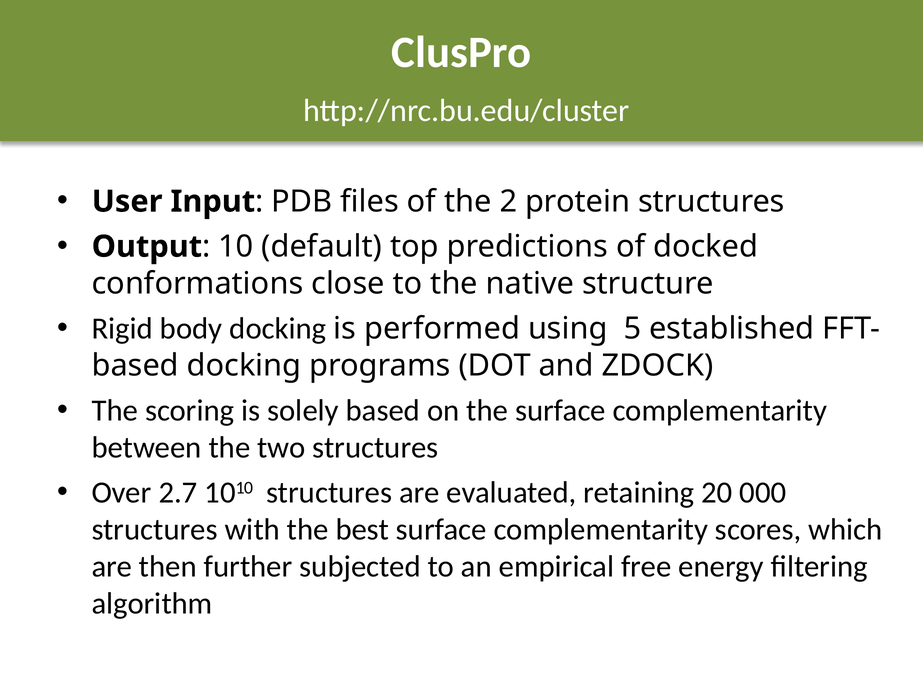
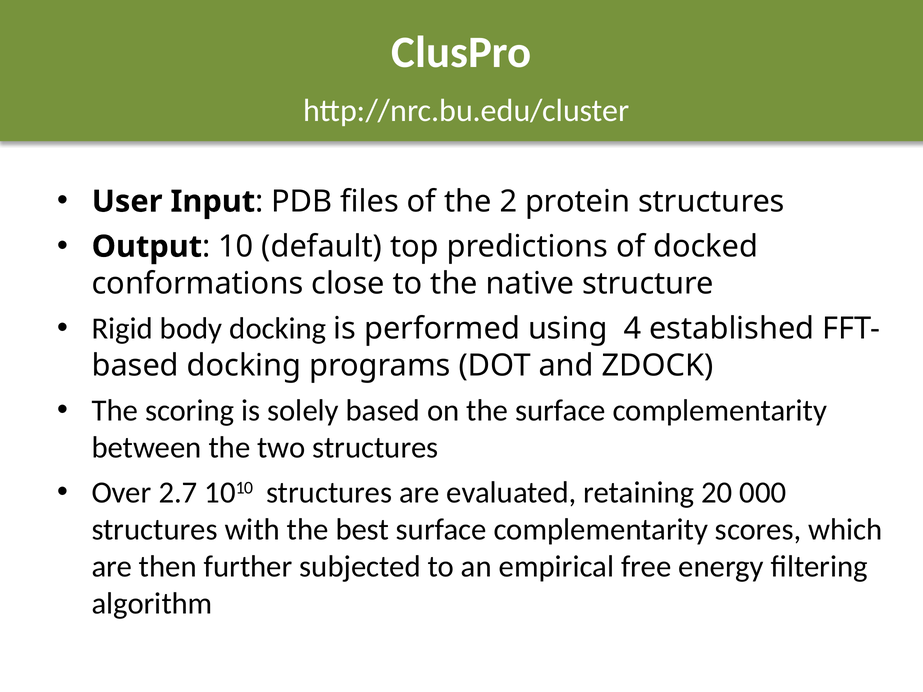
5: 5 -> 4 (632, 329)
